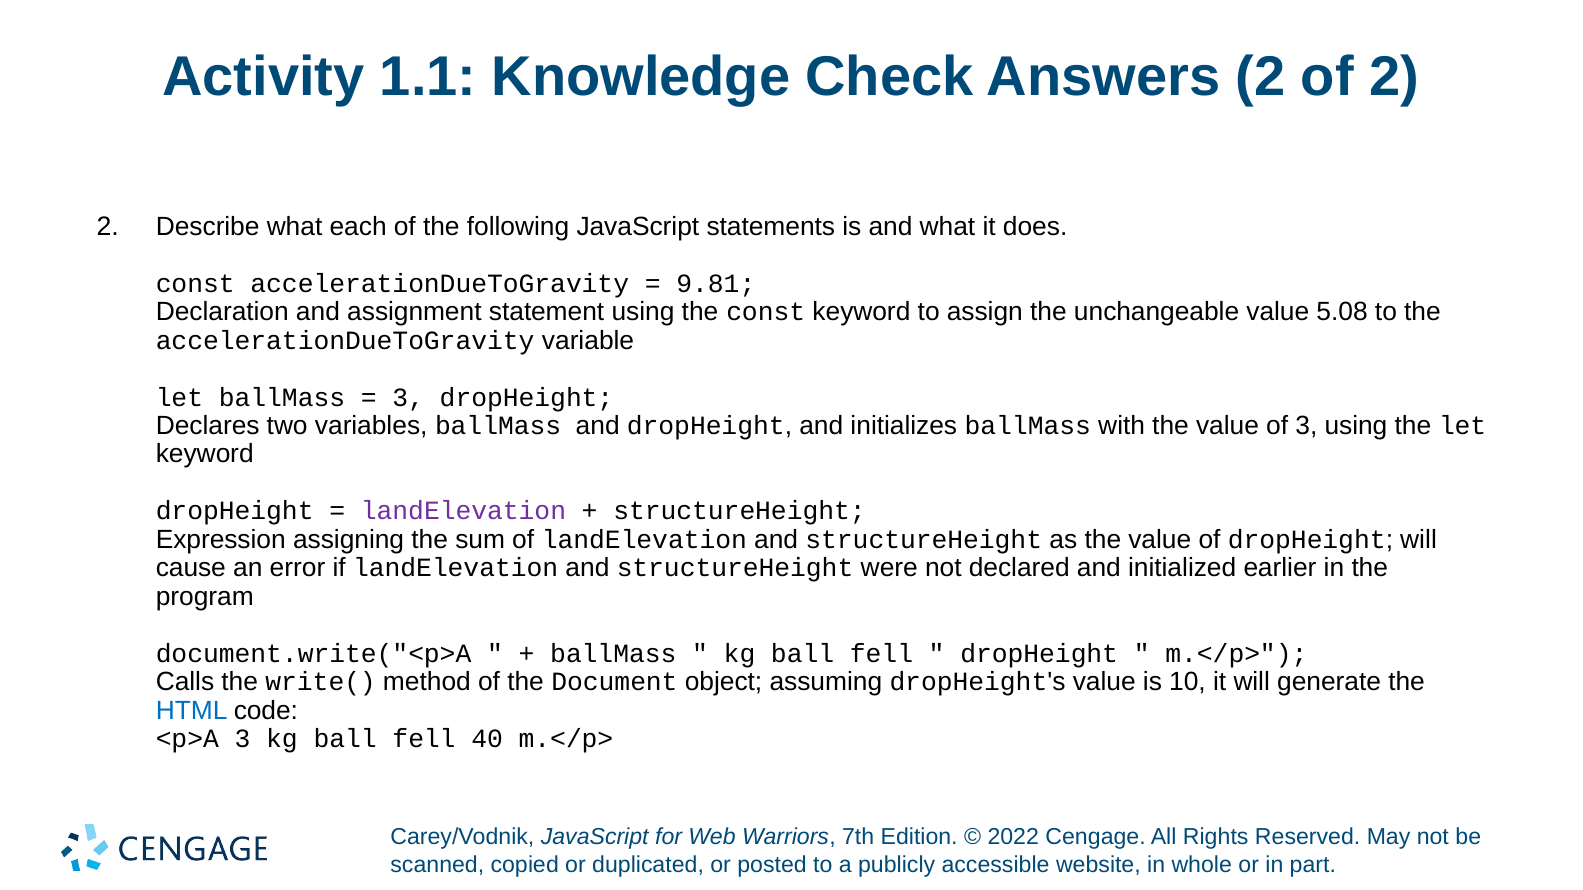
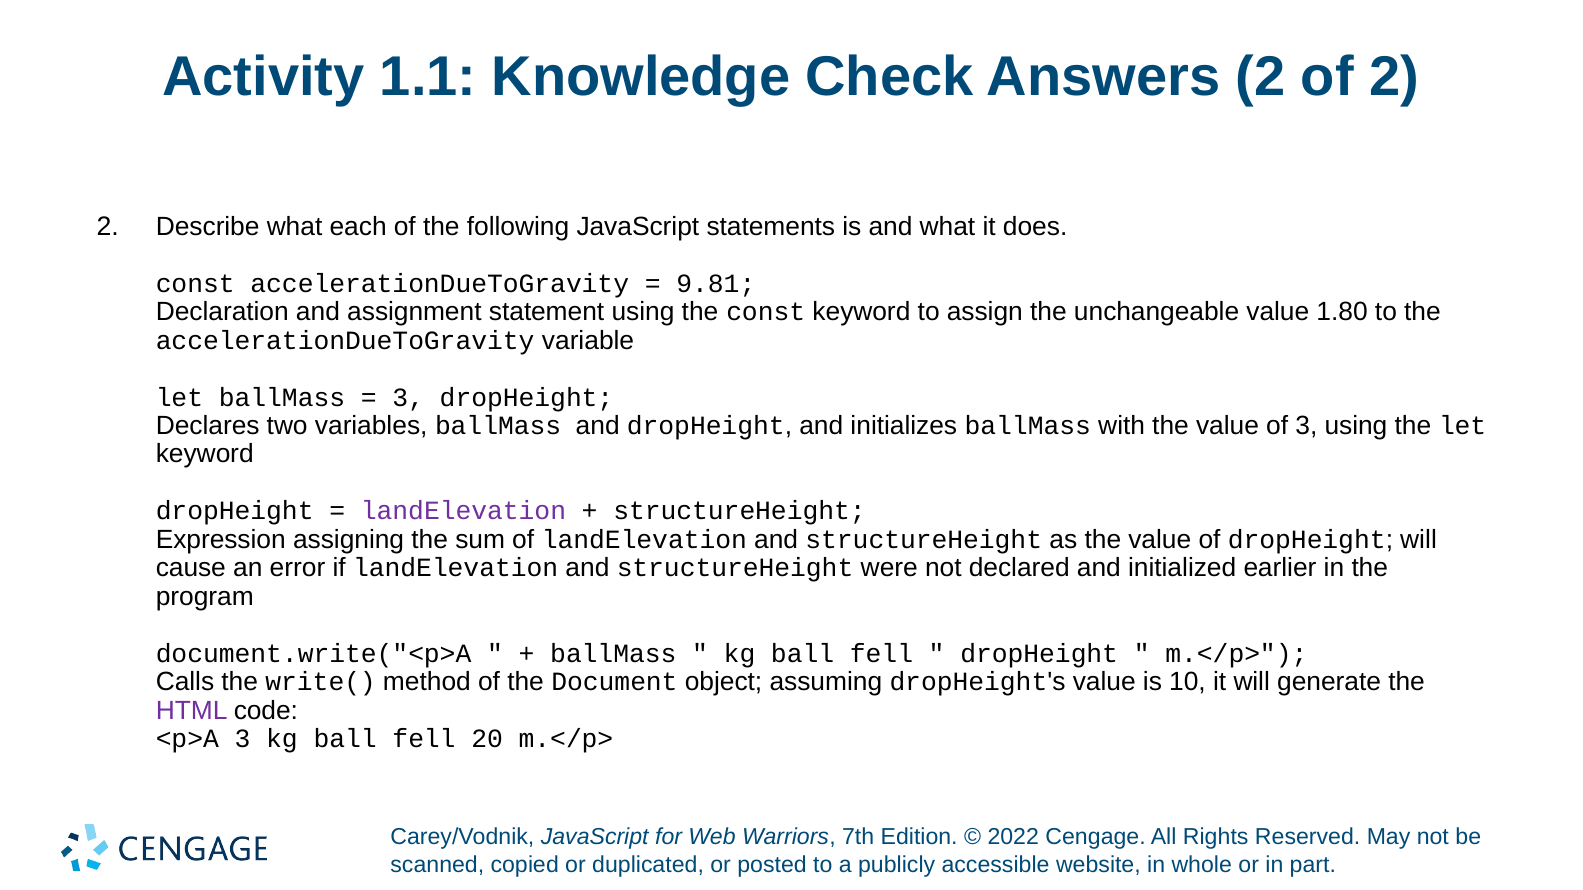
5.08: 5.08 -> 1.80 (1342, 312)
HTML colour: blue -> purple (192, 711)
40: 40 -> 20 (487, 739)
